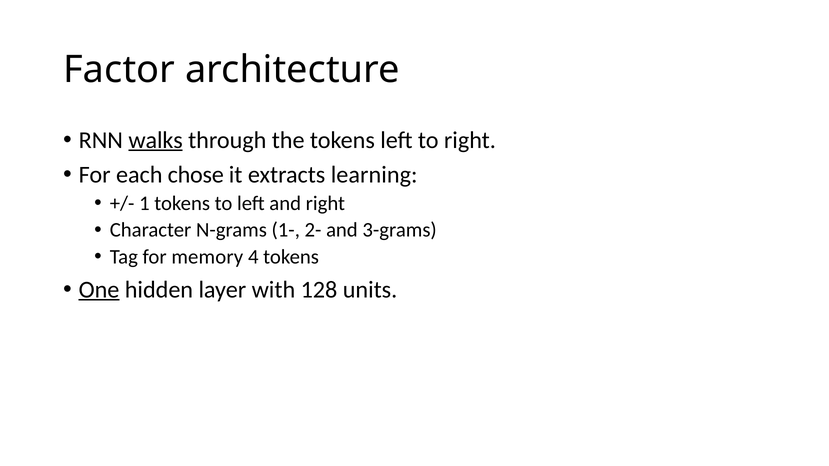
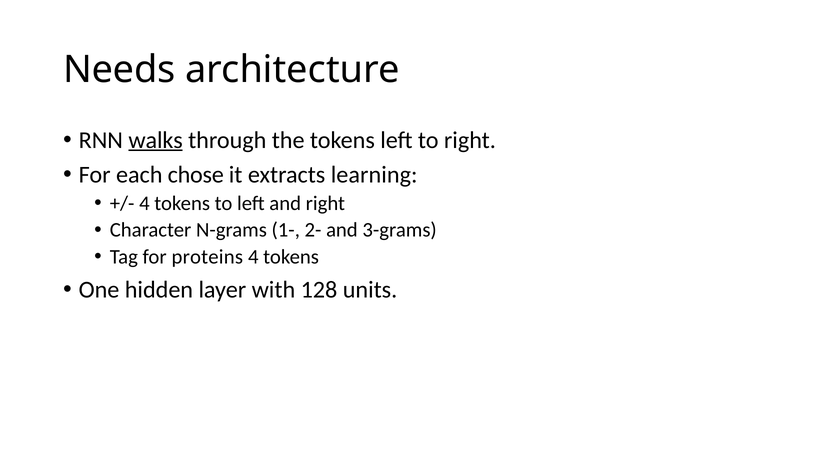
Factor: Factor -> Needs (119, 70)
1: 1 -> 4 (144, 203)
memory: memory -> proteins (207, 257)
One underline: present -> none (99, 290)
